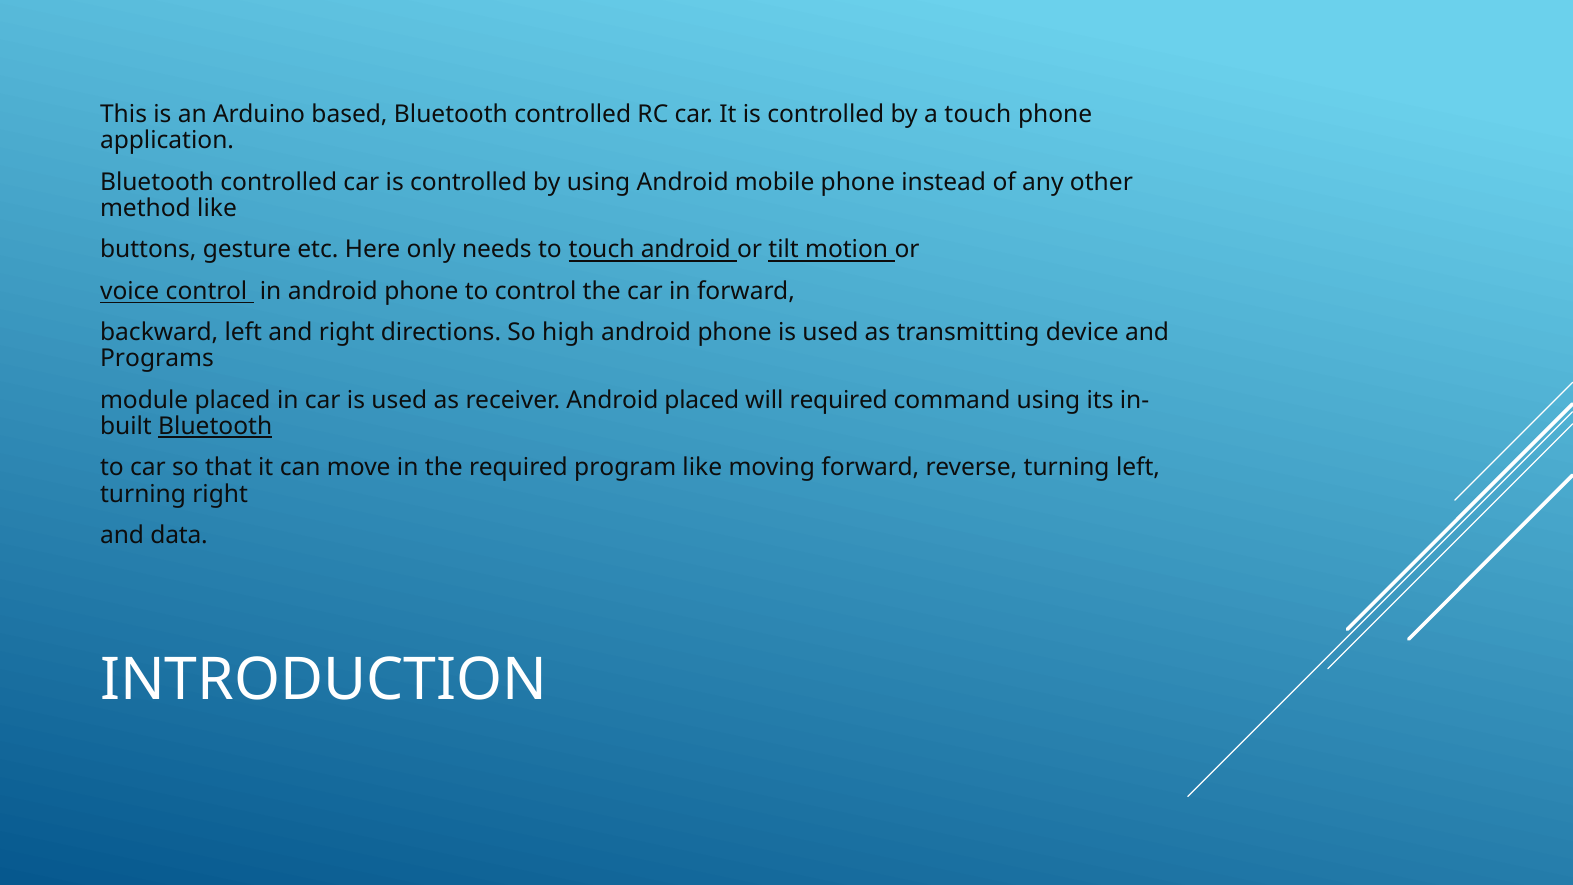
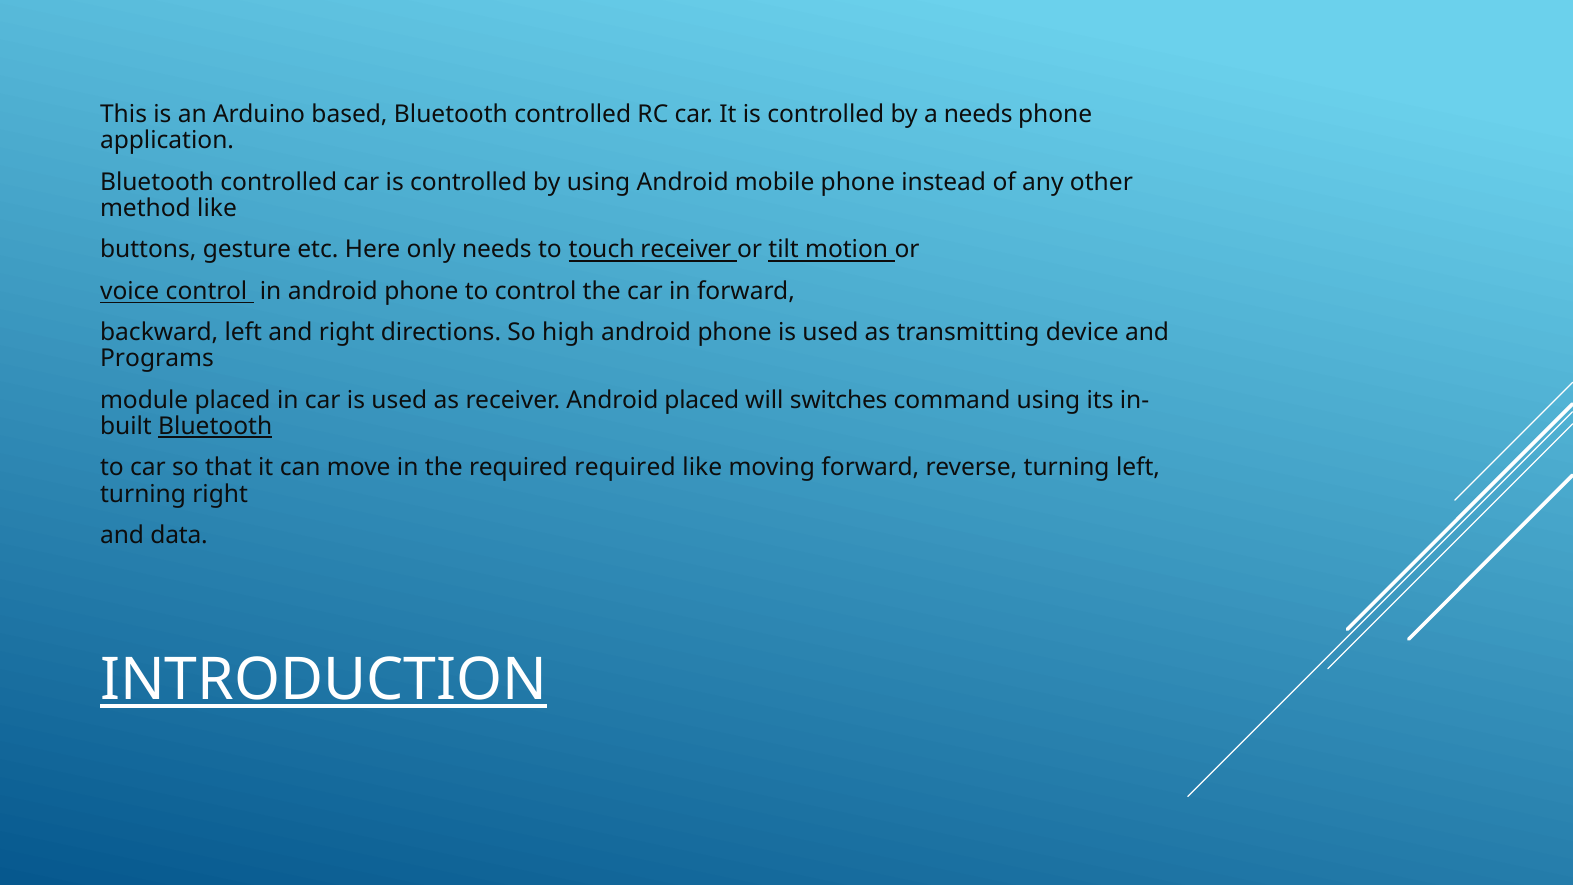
a touch: touch -> needs (978, 114)
touch android: android -> receiver (686, 250)
will required: required -> switches (839, 400)
required program: program -> required (625, 468)
INTRODUCTION underline: none -> present (324, 680)
